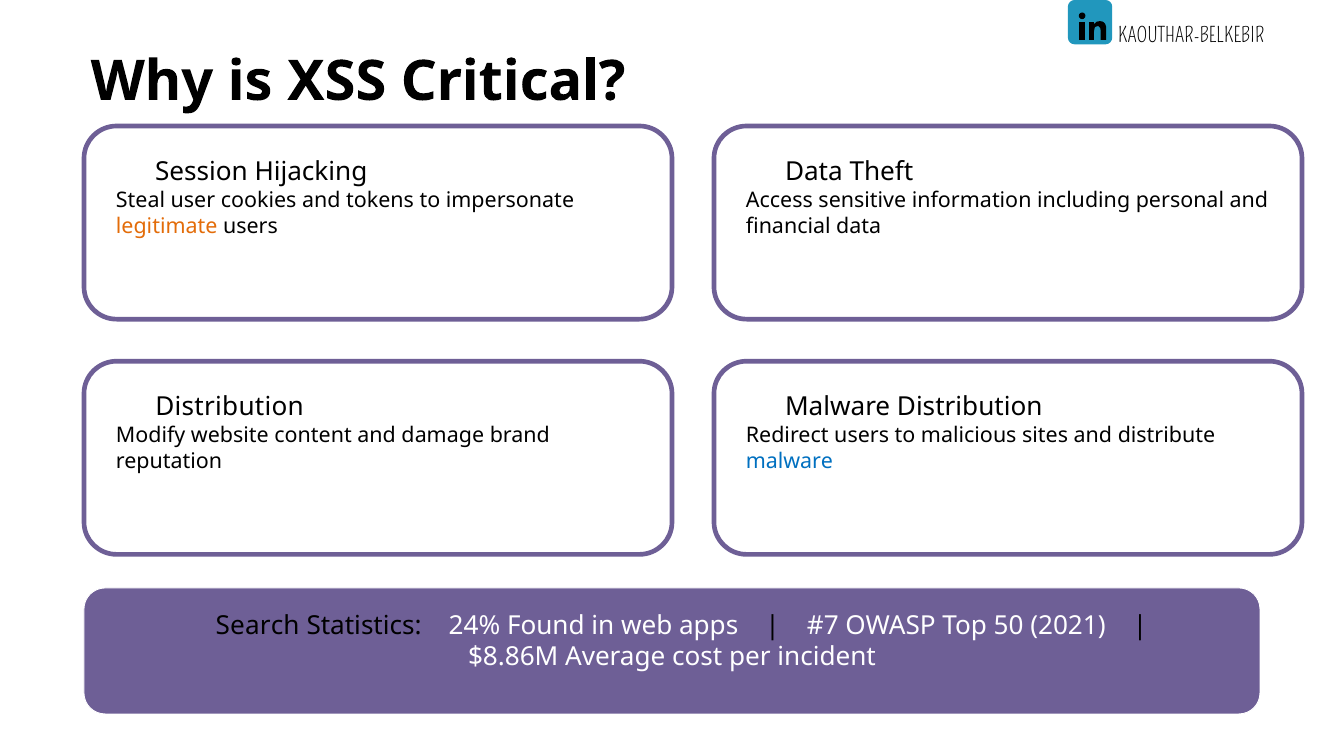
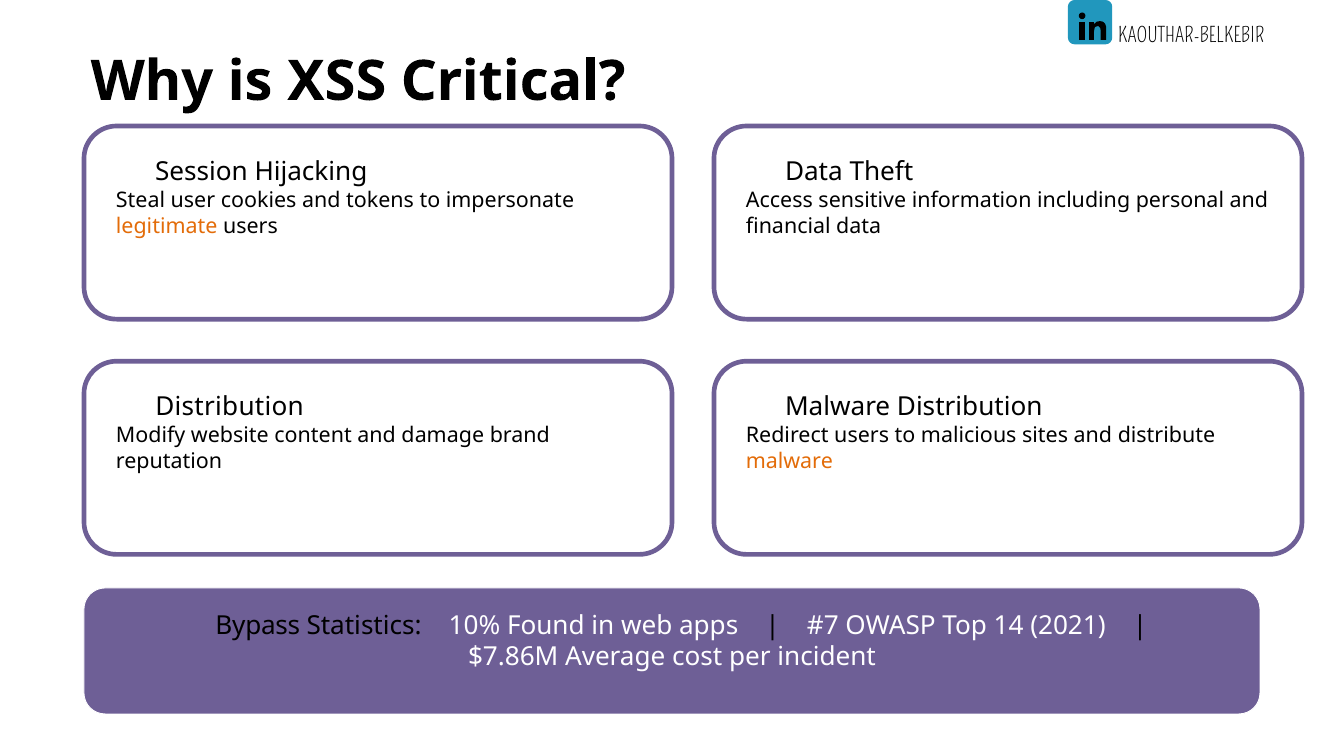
malware colour: blue -> orange (789, 461)
Search: Search -> Bypass (258, 626)
24%: 24% -> 10% (475, 626)
50: 50 -> 14 (1009, 626)
$8.86M: $8.86M -> $7.86M (513, 657)
